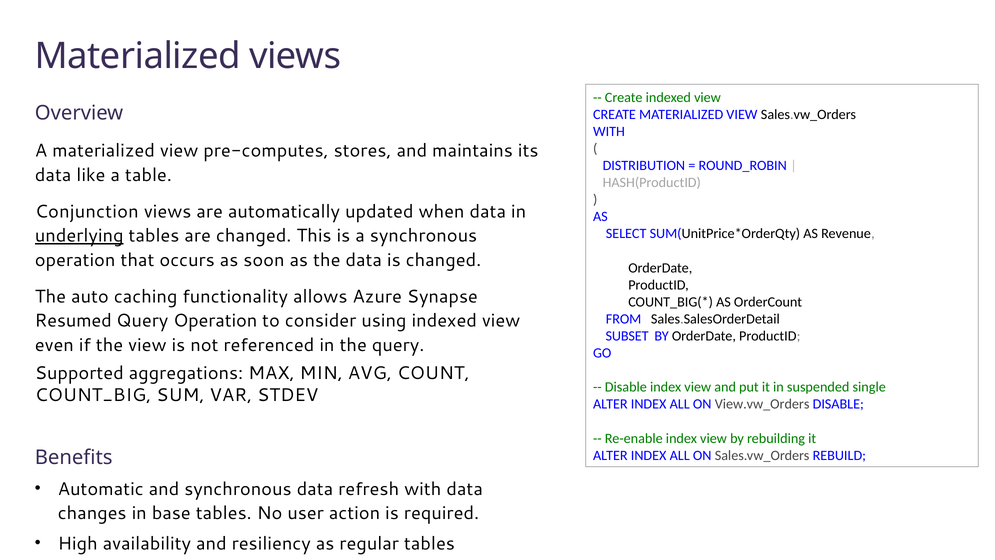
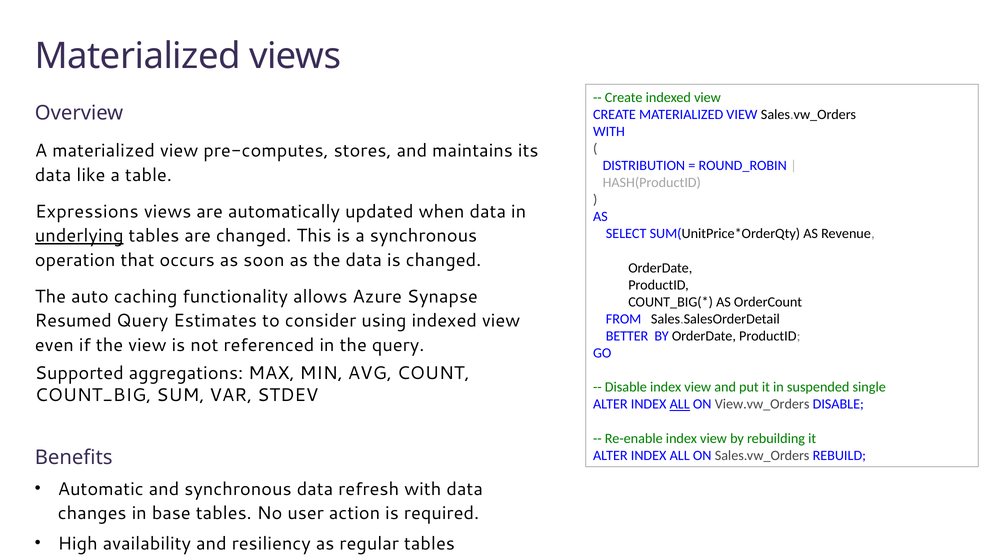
Conjunction: Conjunction -> Expressions (87, 212)
Query Operation: Operation -> Estimates (215, 321)
SUBSET: SUBSET -> BETTER (627, 336)
ALL underline: none -> present (680, 404)
